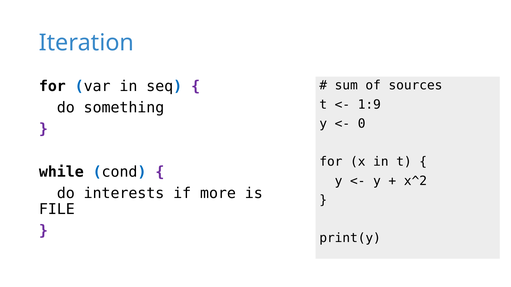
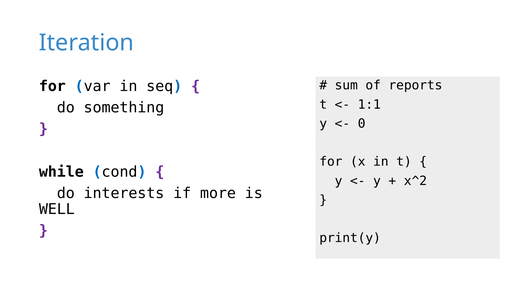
sources: sources -> reports (415, 85)
1:9: 1:9 -> 1:1 (369, 105)
FILE: FILE -> WELL (57, 210)
